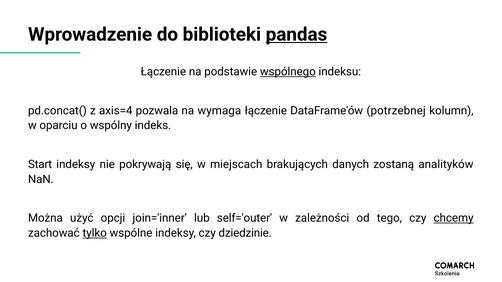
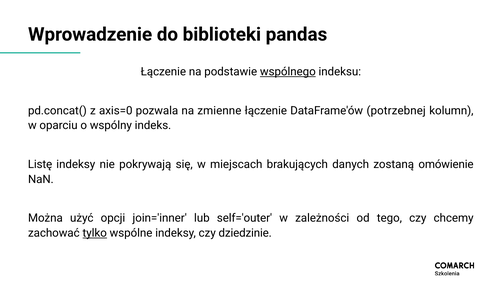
pandas underline: present -> none (296, 34)
axis=4: axis=4 -> axis=0 (116, 111)
wymaga: wymaga -> zmienne (219, 111)
Start: Start -> Listę (40, 165)
analityków: analityków -> omówienie (446, 165)
chcemy underline: present -> none (454, 218)
